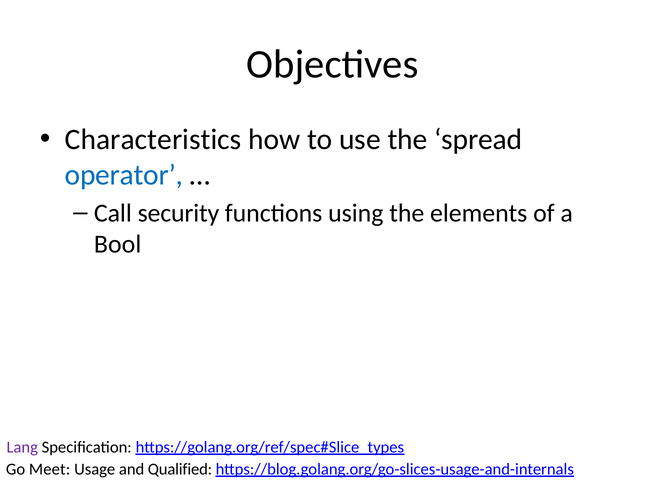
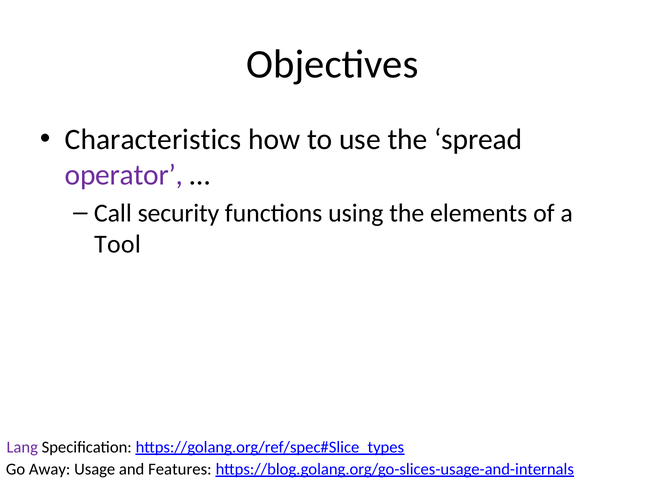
operator colour: blue -> purple (124, 175)
Bool: Bool -> Tool (118, 244)
Meet: Meet -> Away (50, 469)
Qualified: Qualified -> Features (180, 469)
